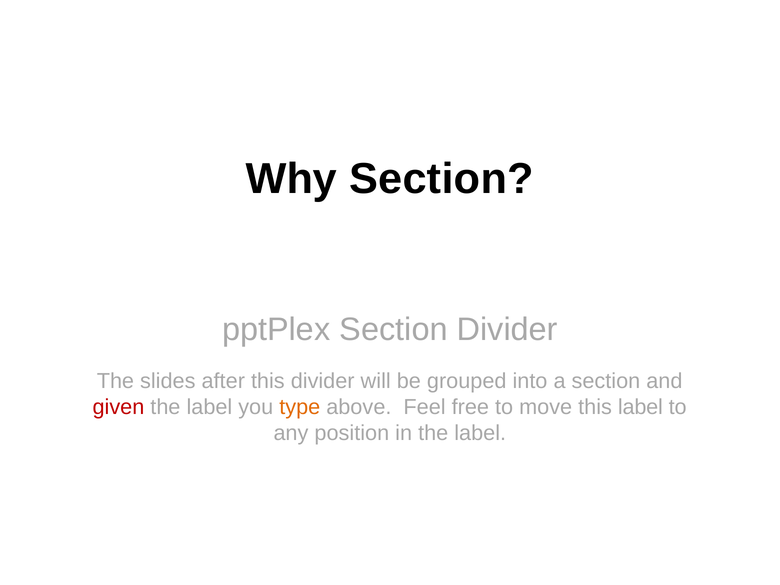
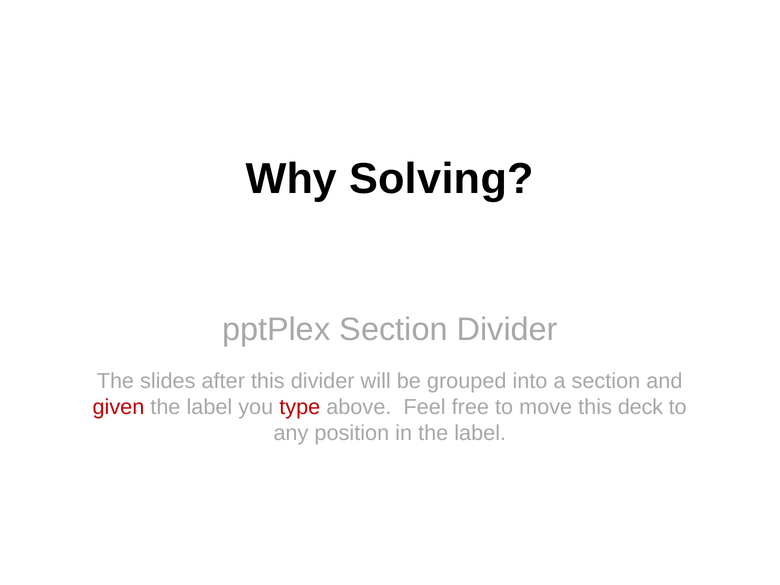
Why Section: Section -> Solving (441, 179)
type colour: orange -> red (300, 407)
this label: label -> deck (640, 407)
